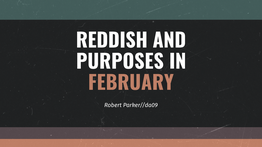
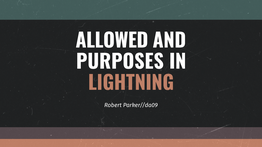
REDDISH: REDDISH -> ALLOWED (112, 41)
FEBRUARY: FEBRUARY -> LIGHTNING (131, 84)
